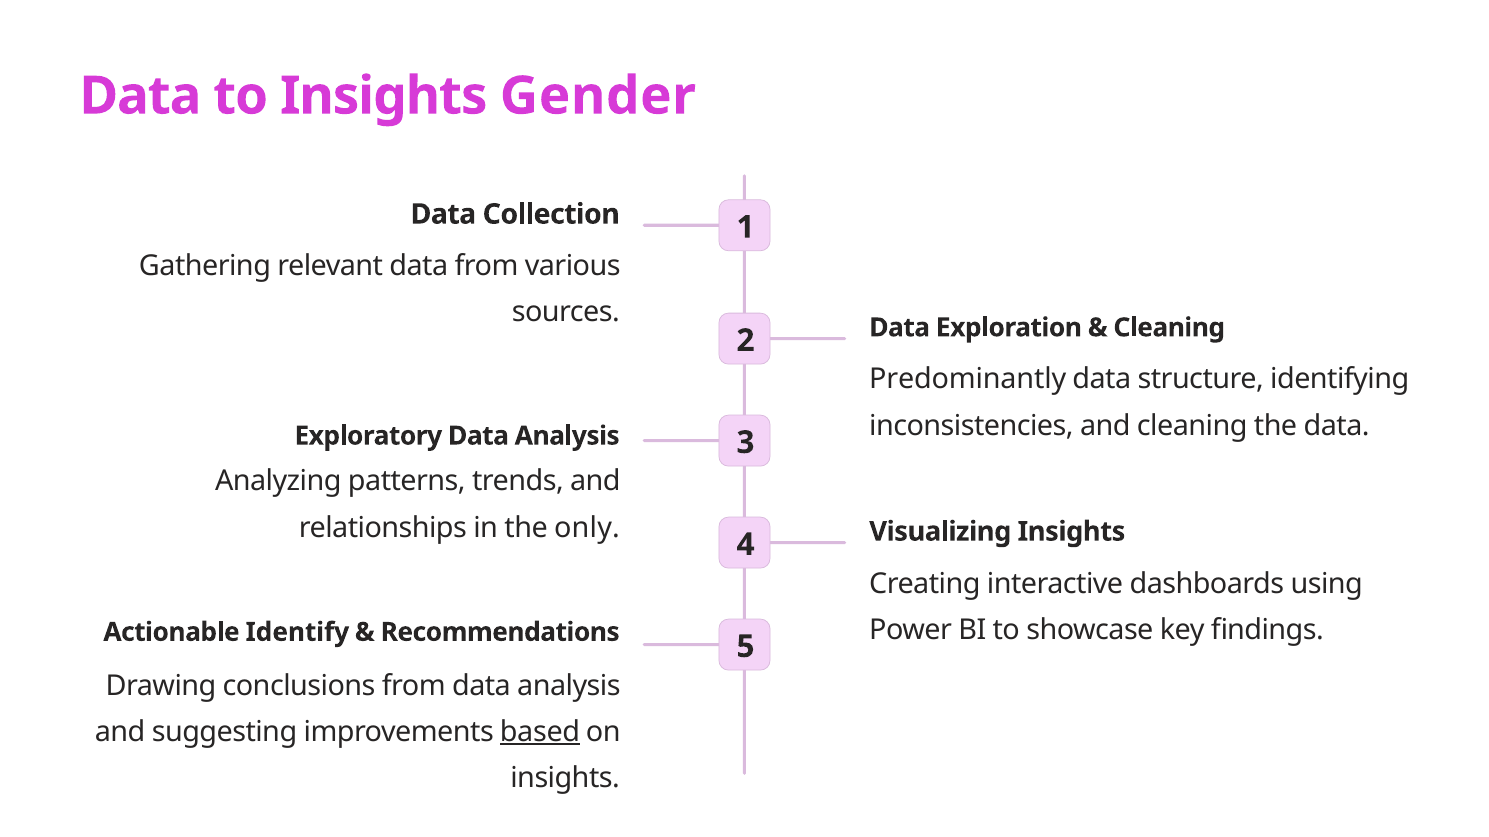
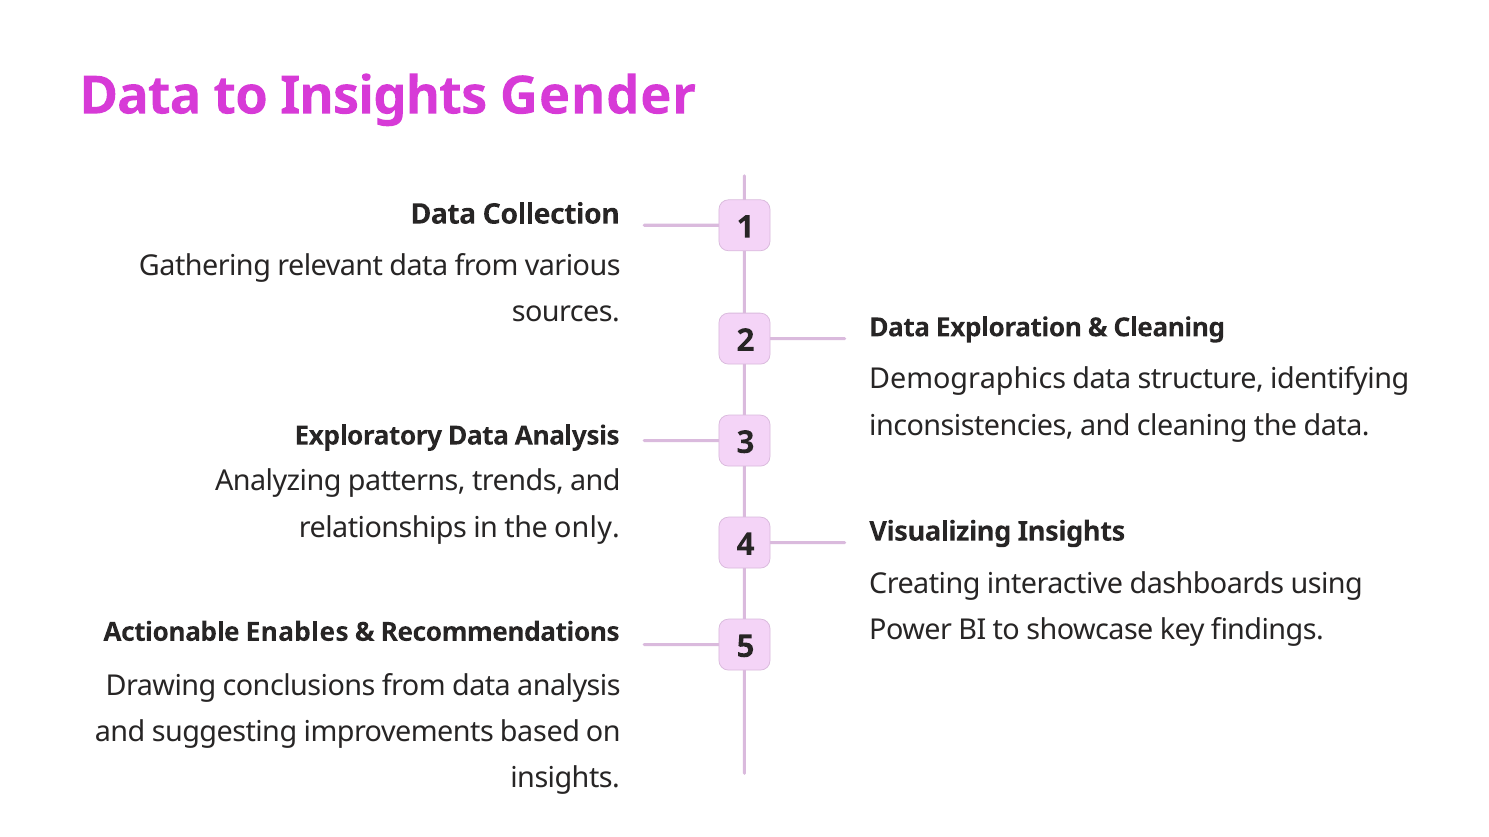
Predominantly: Predominantly -> Demographics (968, 380)
Identify: Identify -> Enables (297, 633)
based underline: present -> none (540, 732)
